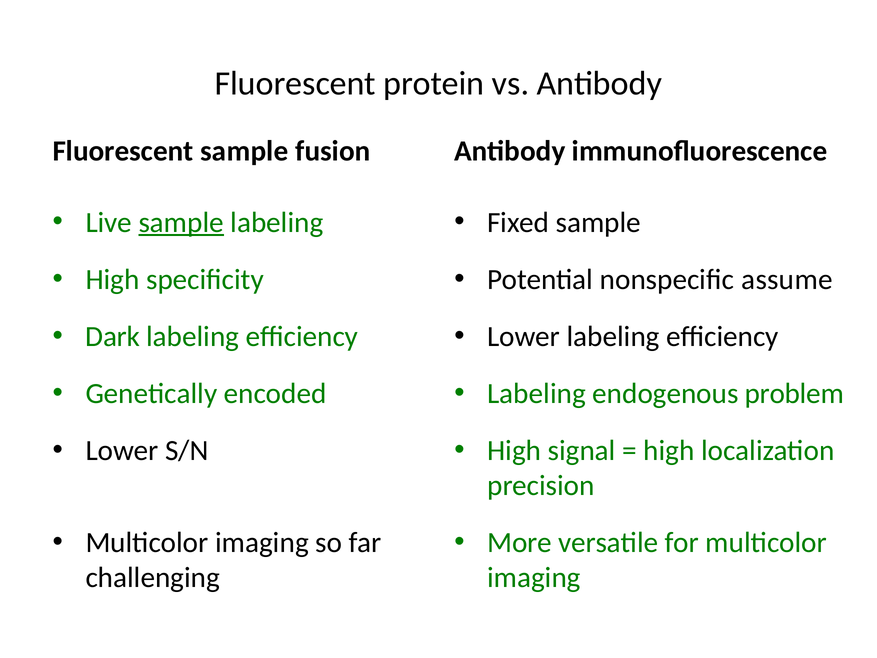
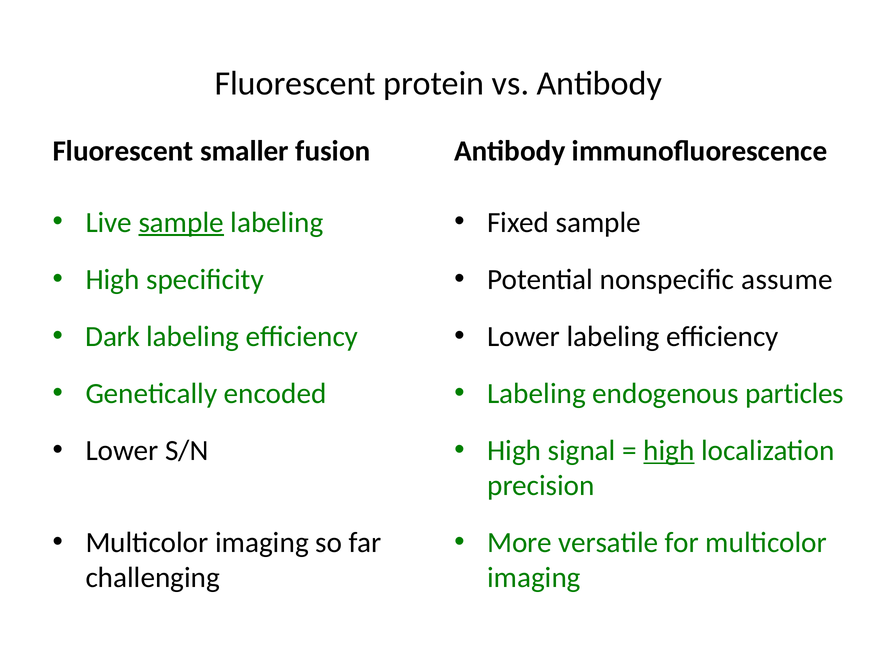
Fluorescent sample: sample -> smaller (244, 151)
problem: problem -> particles (794, 393)
high underline: none -> present (669, 450)
